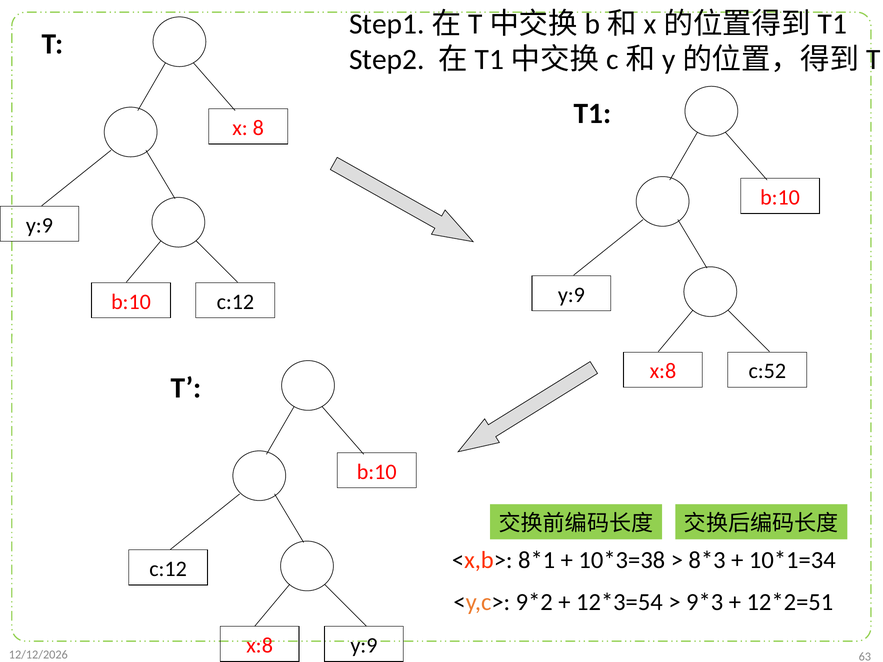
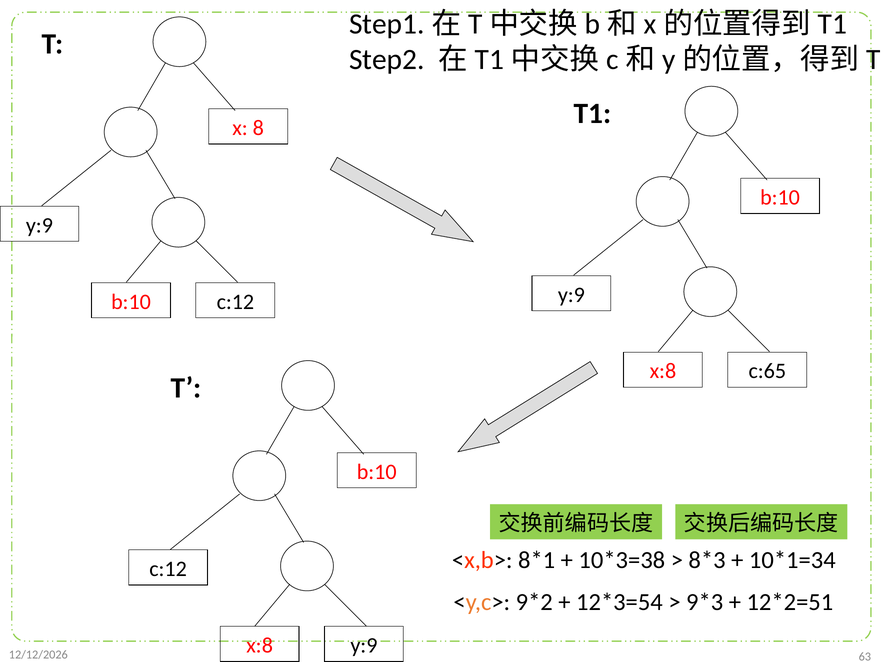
c:52: c:52 -> c:65 (767, 371)
